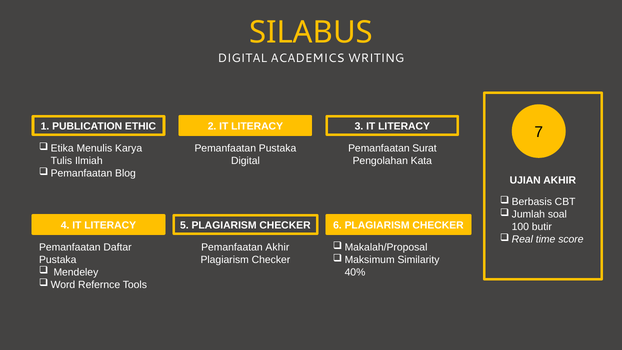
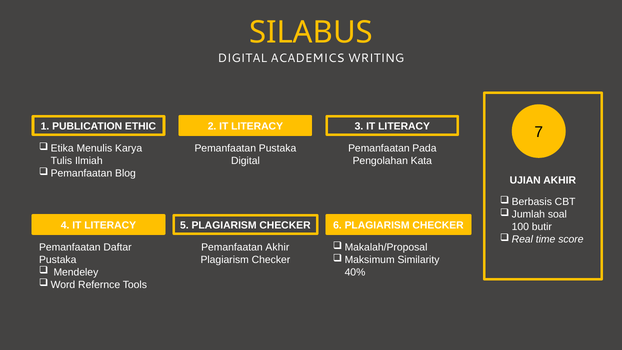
Surat: Surat -> Pada (424, 148)
